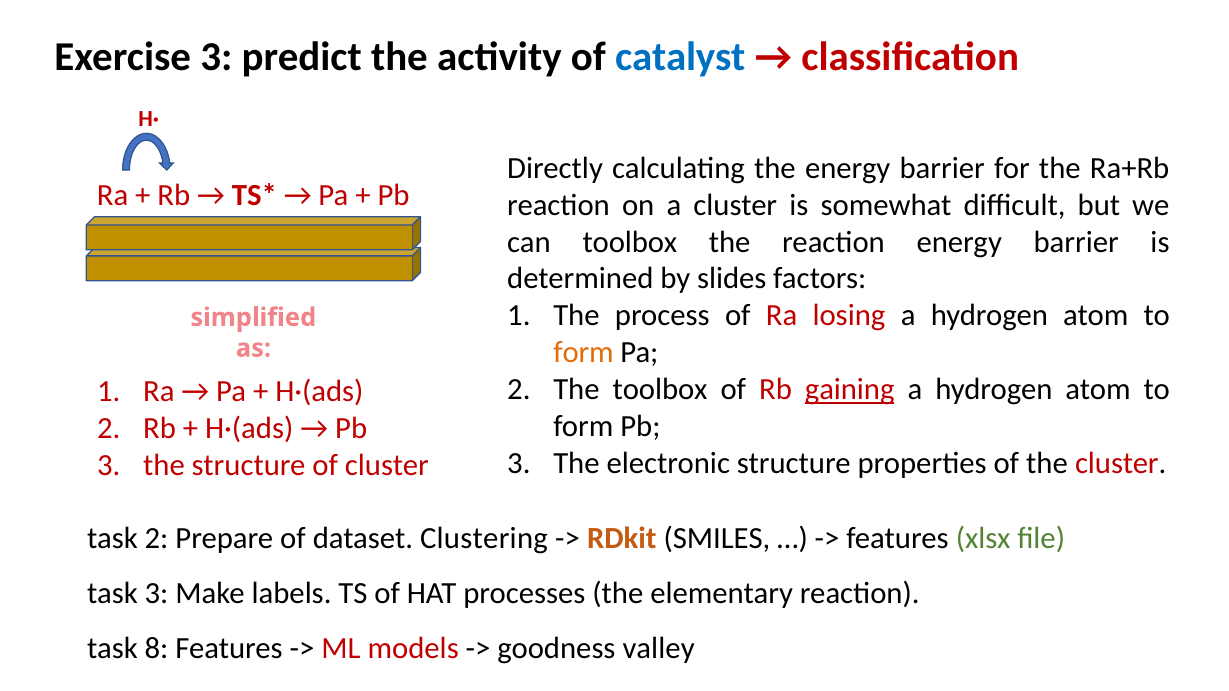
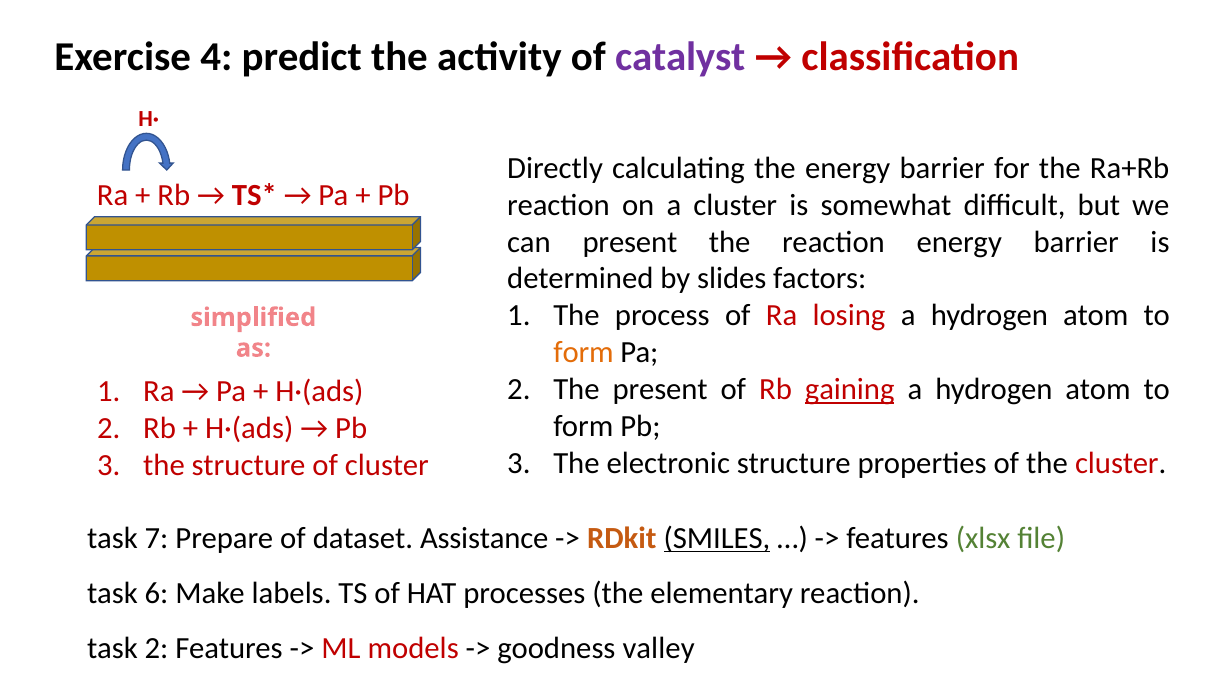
Exercise 3: 3 -> 4 (216, 57)
catalyst colour: blue -> purple (680, 57)
can toolbox: toolbox -> present (630, 242)
The toolbox: toolbox -> present (660, 390)
task 2: 2 -> 7 (157, 538)
Clustering: Clustering -> Assistance (484, 538)
SMILES underline: none -> present (717, 538)
task 3: 3 -> 6 (157, 594)
task 8: 8 -> 2 (157, 649)
